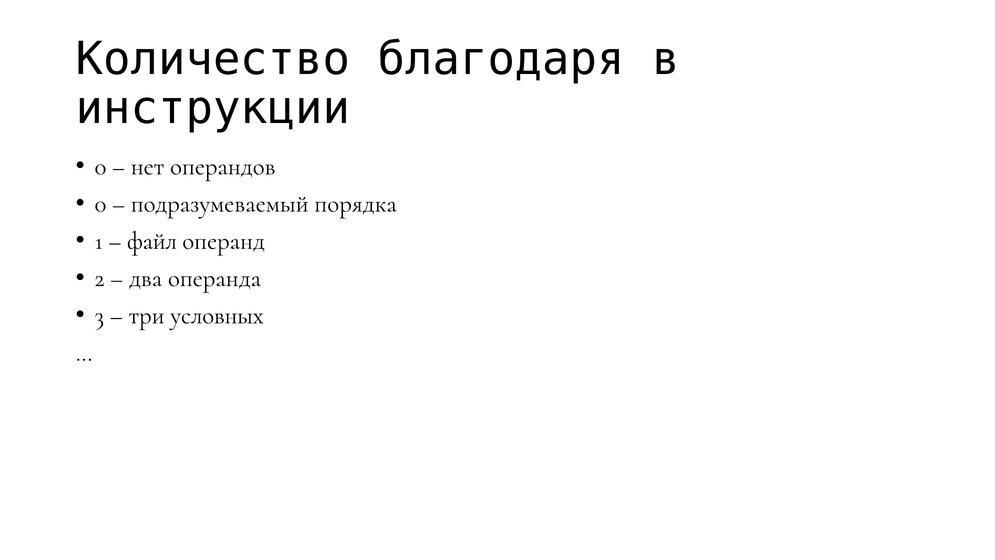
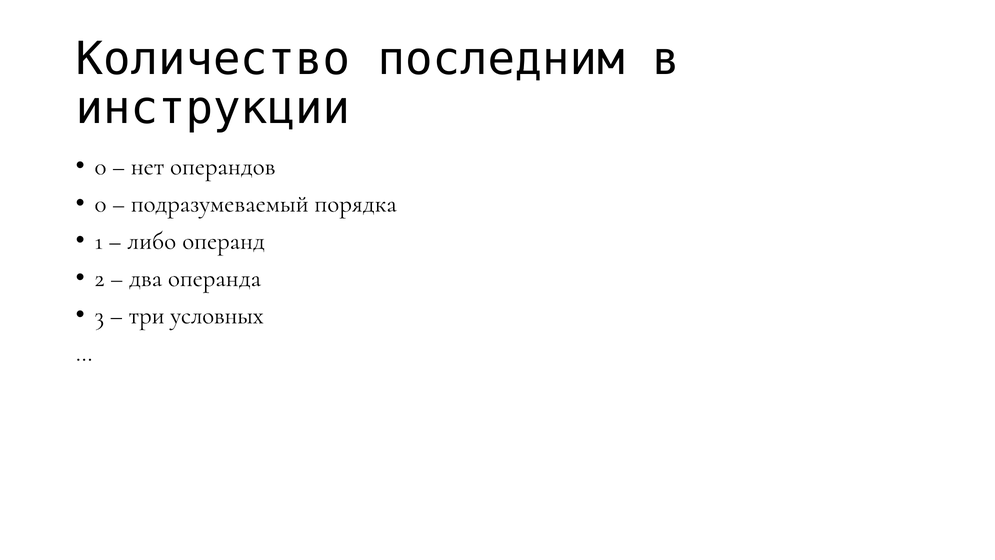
благодаря: благодаря -> последним (501, 59)
файл: файл -> либо (152, 240)
